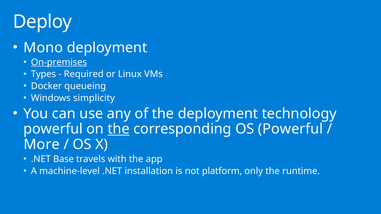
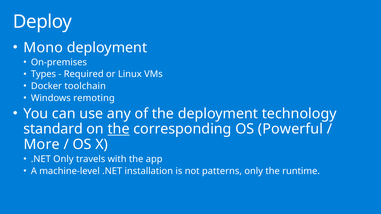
On-premises underline: present -> none (59, 62)
queueing: queueing -> toolchain (85, 86)
simplicity: simplicity -> remoting (94, 98)
powerful: powerful -> standard (53, 129)
.NET Base: Base -> Only (63, 159)
platform: platform -> patterns (222, 171)
